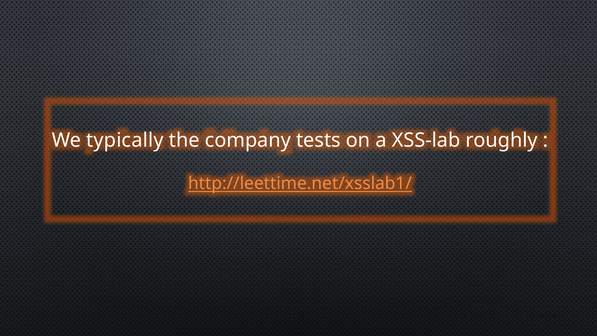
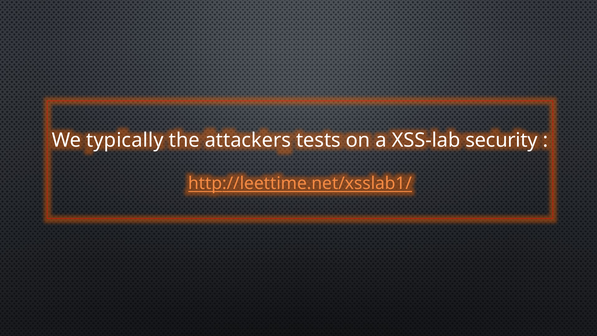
company: company -> attackers (248, 140)
roughly: roughly -> security (502, 140)
